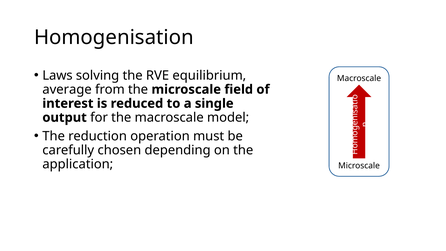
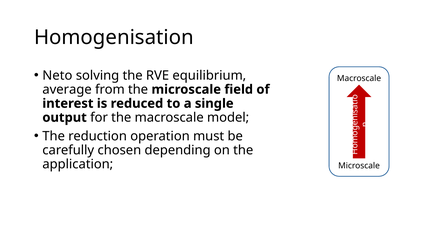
Laws: Laws -> Neto (57, 75)
